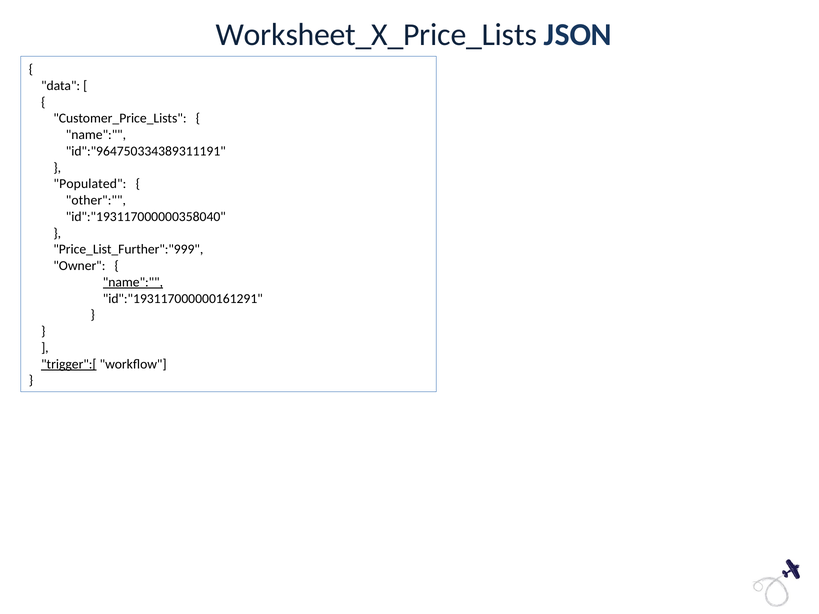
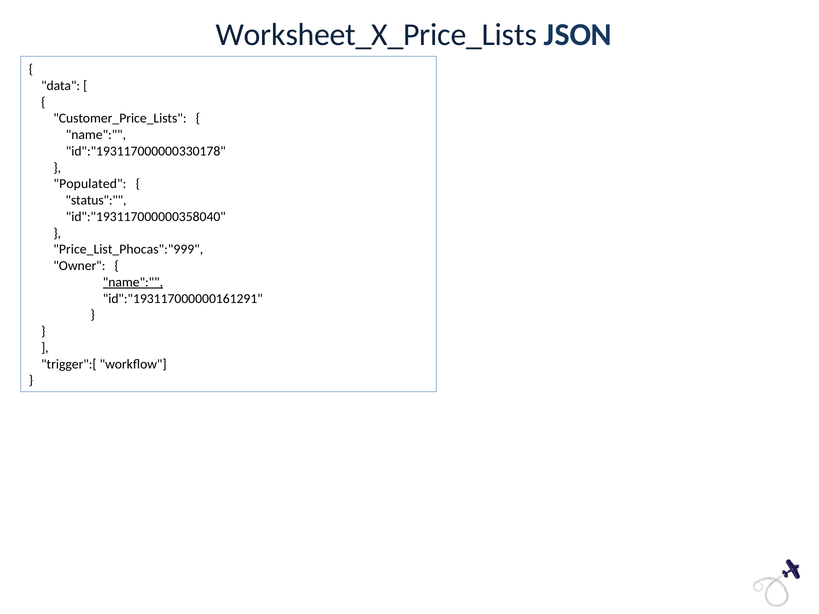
id":"964750334389311191: id":"964750334389311191 -> id":"193117000000330178 (146, 151)
other: other -> status (96, 200)
Price_List_Further":"999: Price_List_Further":"999 -> Price_List_Phocas":"999 (128, 250)
trigger":[ underline: present -> none (69, 364)
